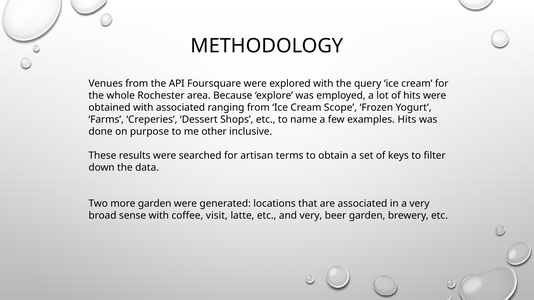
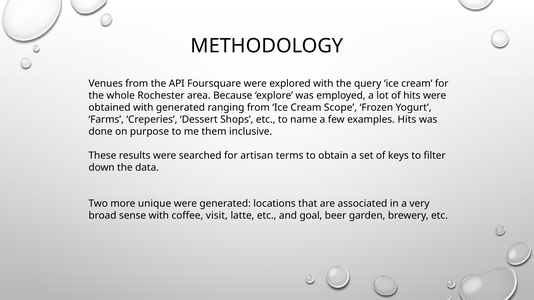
with associated: associated -> generated (180, 108)
other: other -> them (214, 132)
more garden: garden -> unique (155, 204)
and very: very -> goal (311, 216)
